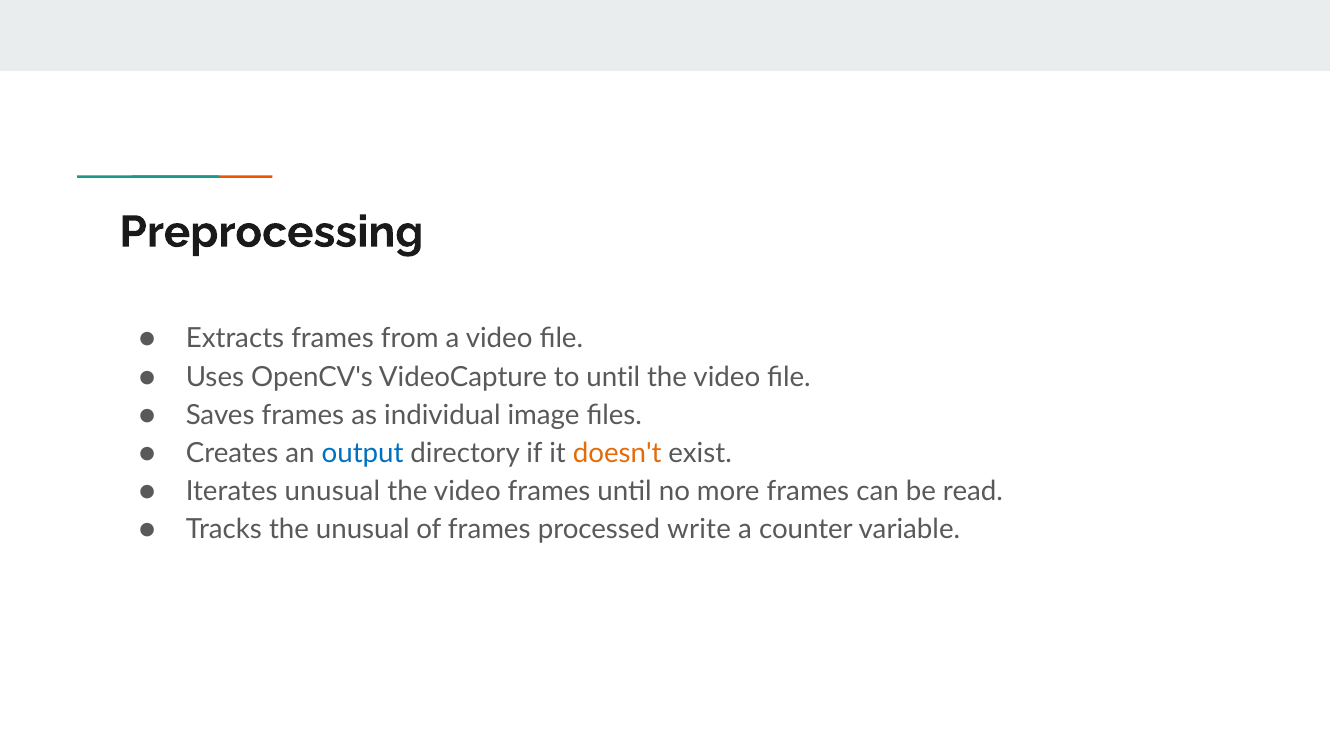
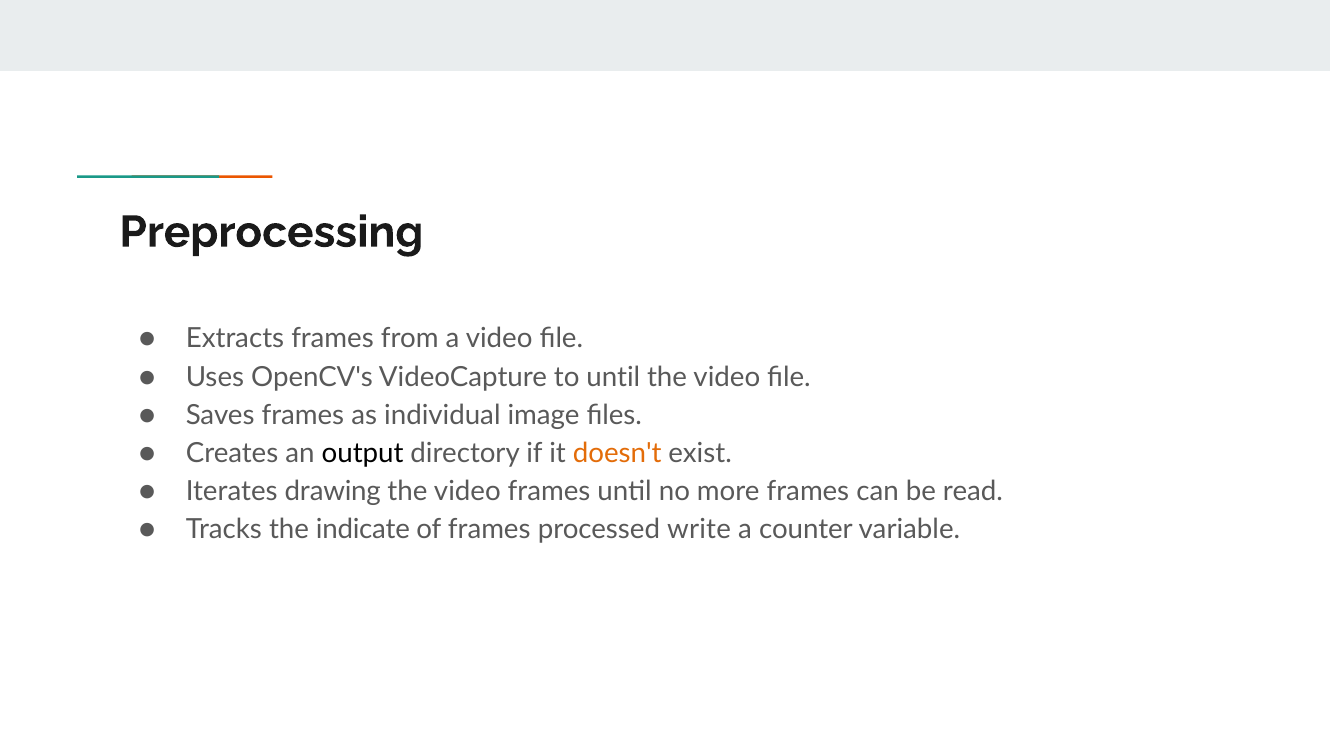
output colour: blue -> black (363, 453)
Iterates unusual: unusual -> drawing (333, 492)
the unusual: unusual -> indicate (363, 530)
